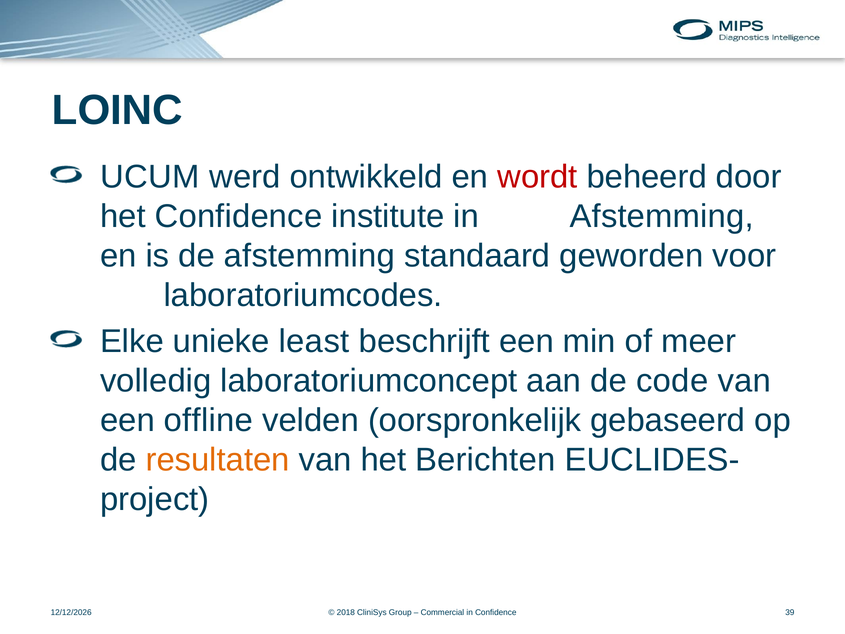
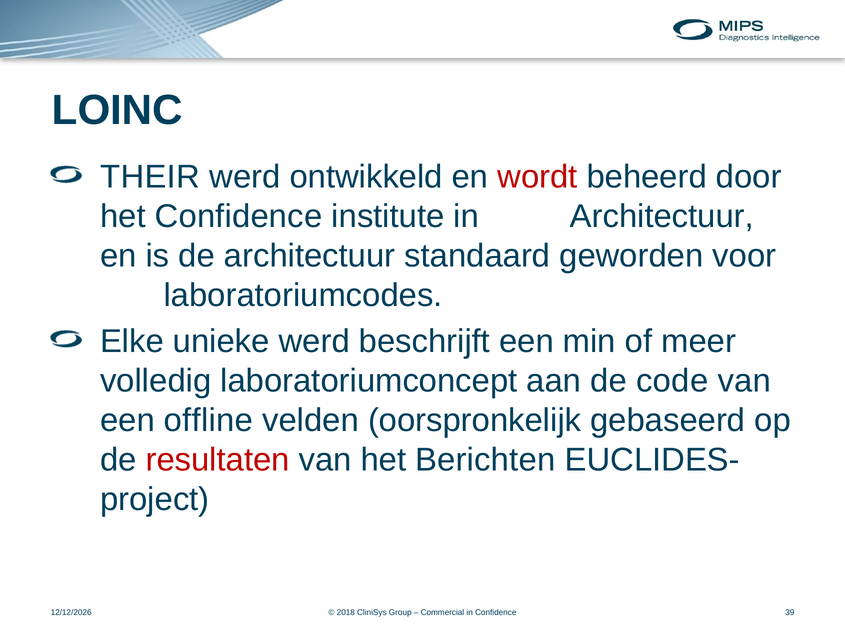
UCUM: UCUM -> THEIR (150, 177)
in Afstemming: Afstemming -> Architectuur (662, 216)
de afstemming: afstemming -> architectuur (310, 256)
unieke least: least -> werd (314, 341)
resultaten colour: orange -> red (218, 460)
